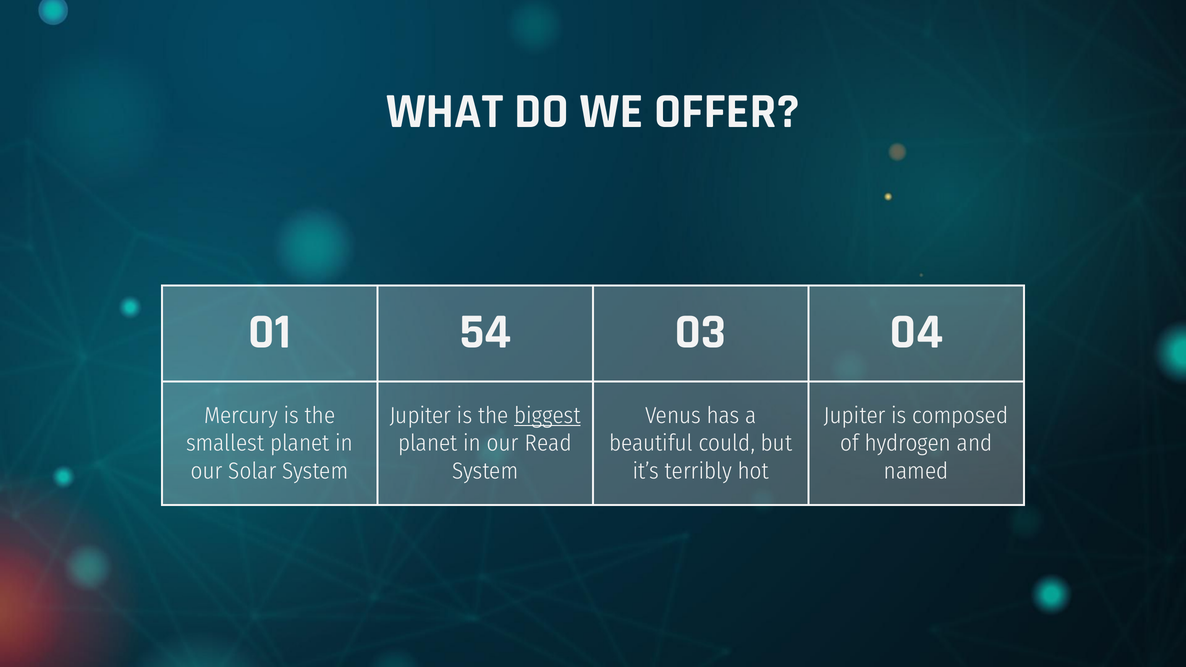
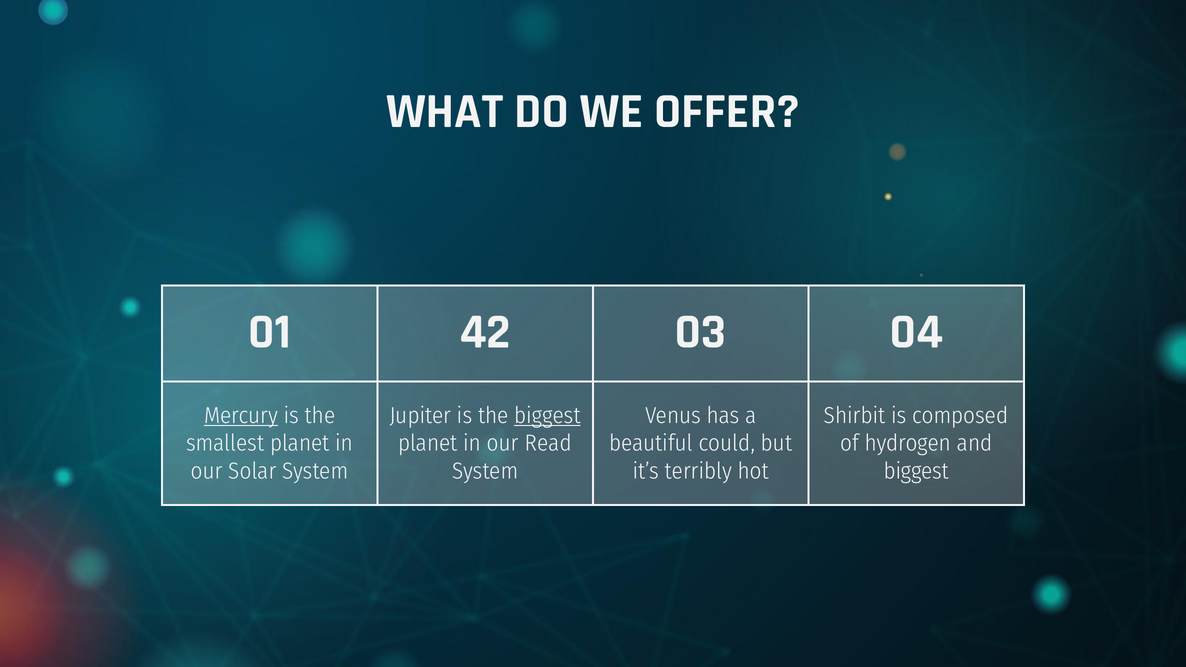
54: 54 -> 42 (485, 332)
Mercury underline: none -> present (241, 416)
Jupiter: Jupiter -> Shirbit (855, 416)
named: named -> biggest (916, 471)
